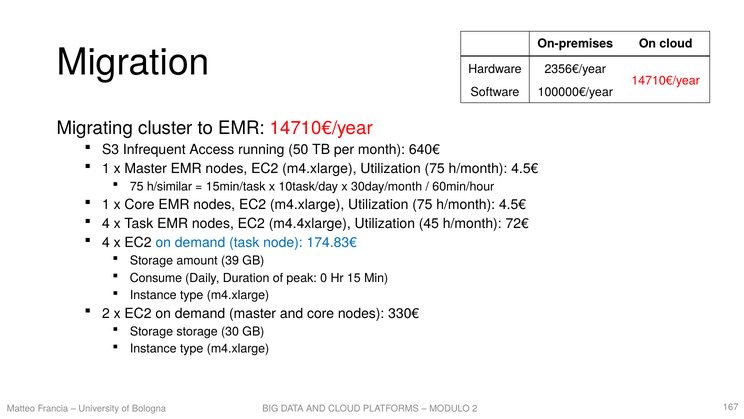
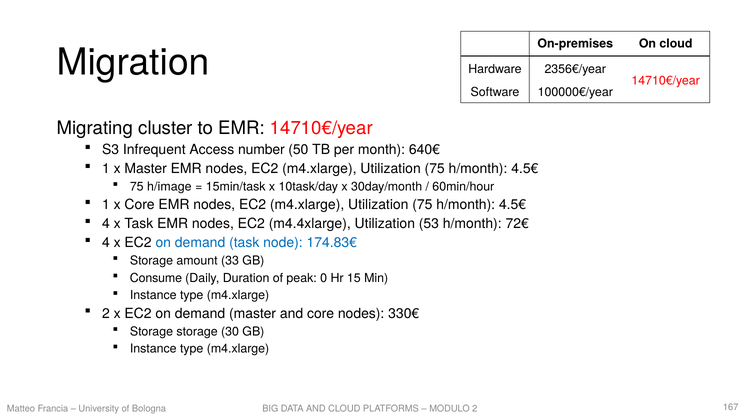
running: running -> number (261, 149)
h/similar: h/similar -> h/image (169, 186)
45: 45 -> 53 (429, 223)
39: 39 -> 33 (230, 260)
